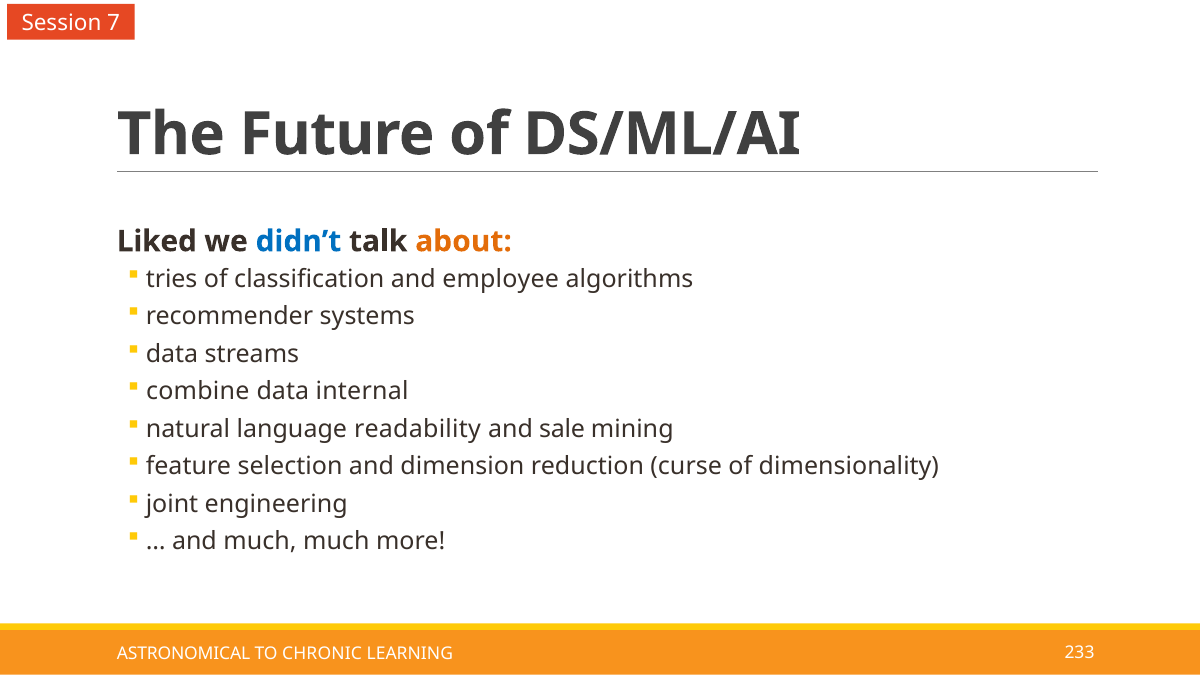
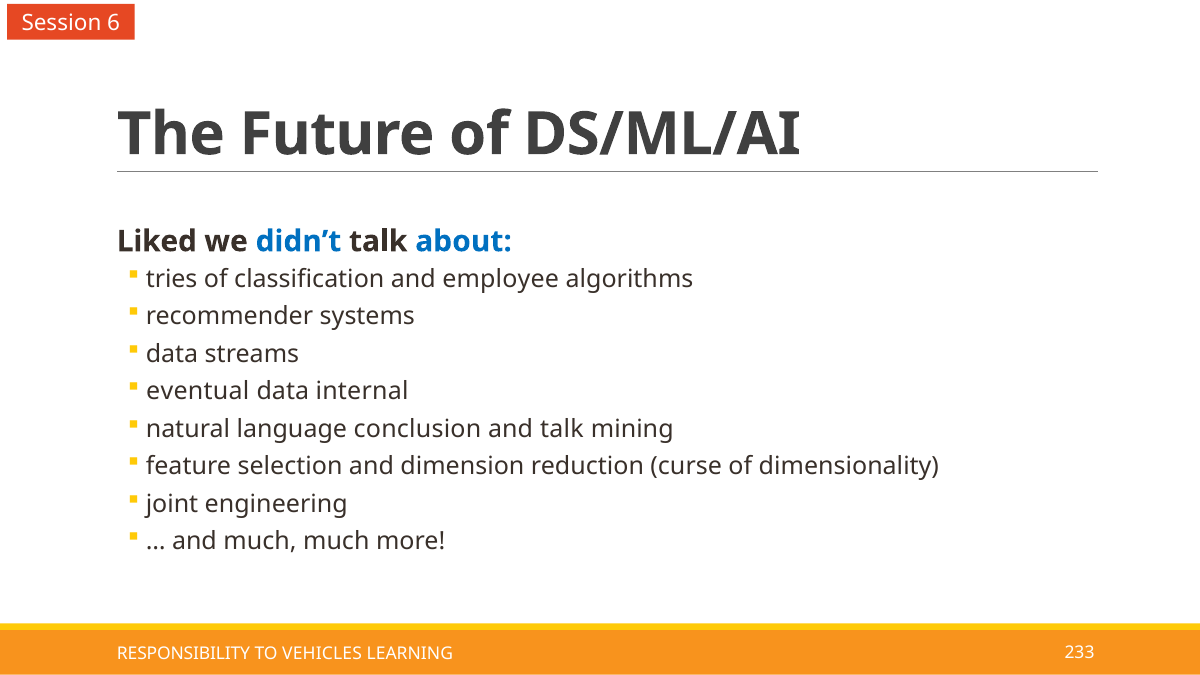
7: 7 -> 6 (114, 23)
about colour: orange -> blue (464, 241)
combine: combine -> eventual (198, 392)
readability: readability -> conclusion (417, 429)
and sale: sale -> talk (562, 429)
ASTRONOMICAL: ASTRONOMICAL -> RESPONSIBILITY (184, 654)
CHRONIC: CHRONIC -> VEHICLES (322, 654)
